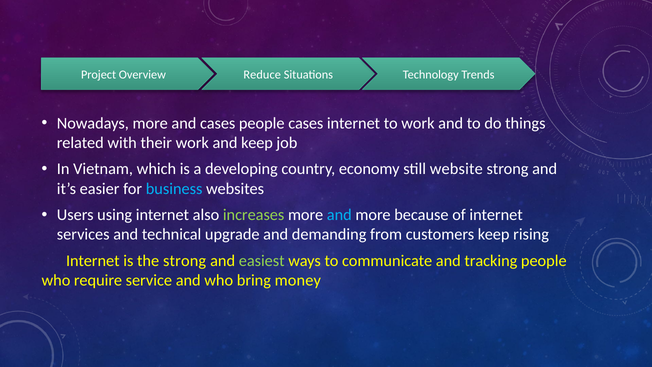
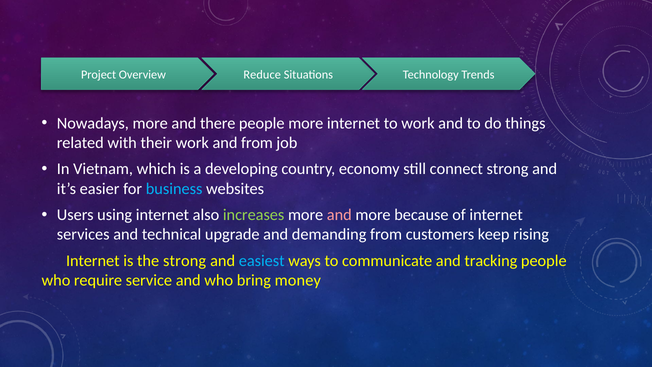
and cases: cases -> there (218, 123)
people cases: cases -> more (306, 123)
and keep: keep -> from (257, 143)
website: website -> connect (456, 169)
and colour: light blue -> pink (339, 215)
easiest colour: light green -> light blue (262, 261)
